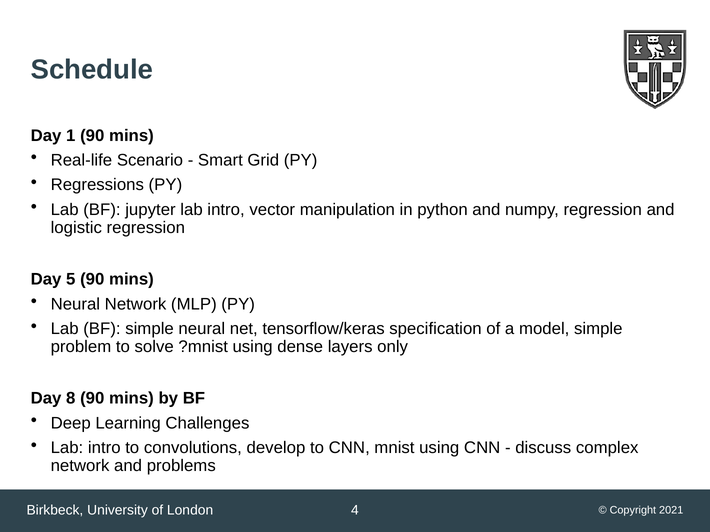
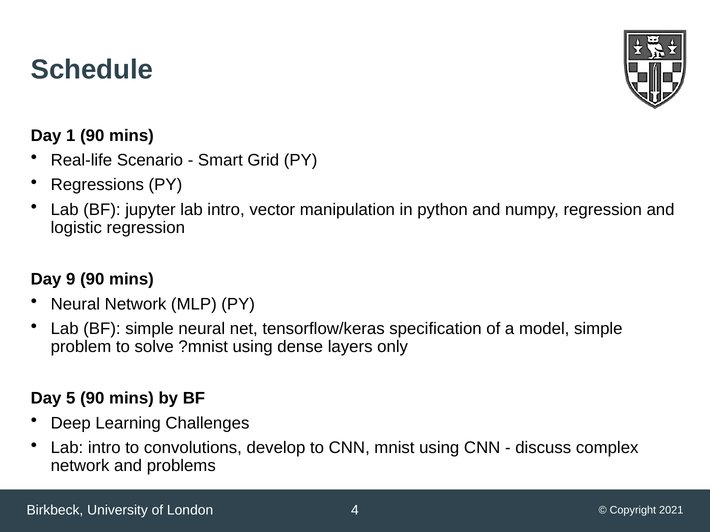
5: 5 -> 9 (71, 280)
8: 8 -> 5 (71, 399)
